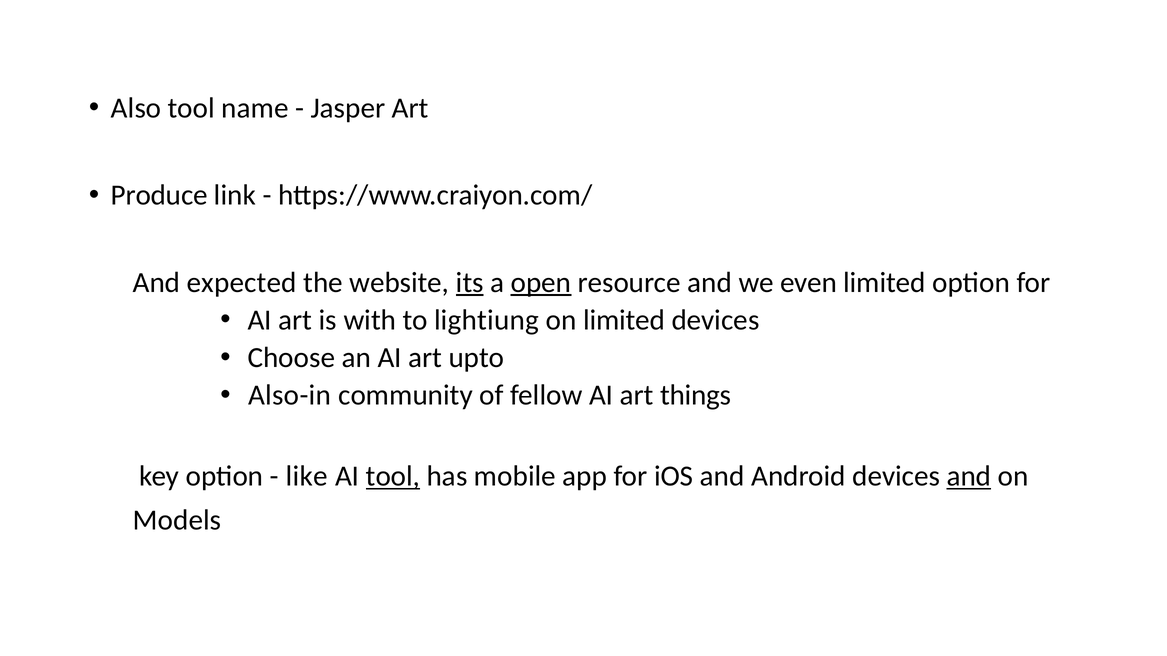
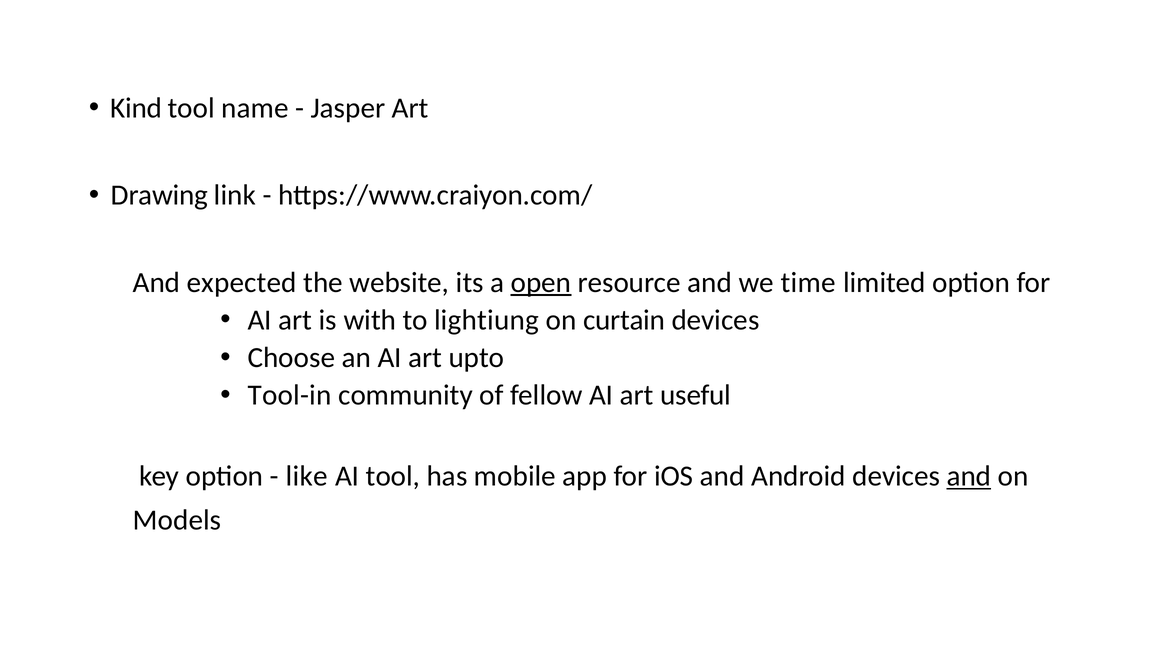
Also: Also -> Kind (136, 108)
Produce: Produce -> Drawing (159, 195)
its underline: present -> none (470, 283)
even: even -> time (808, 283)
on limited: limited -> curtain (624, 320)
Also-in: Also-in -> Tool-in (290, 395)
things: things -> useful (696, 395)
tool underline: present -> none (393, 477)
